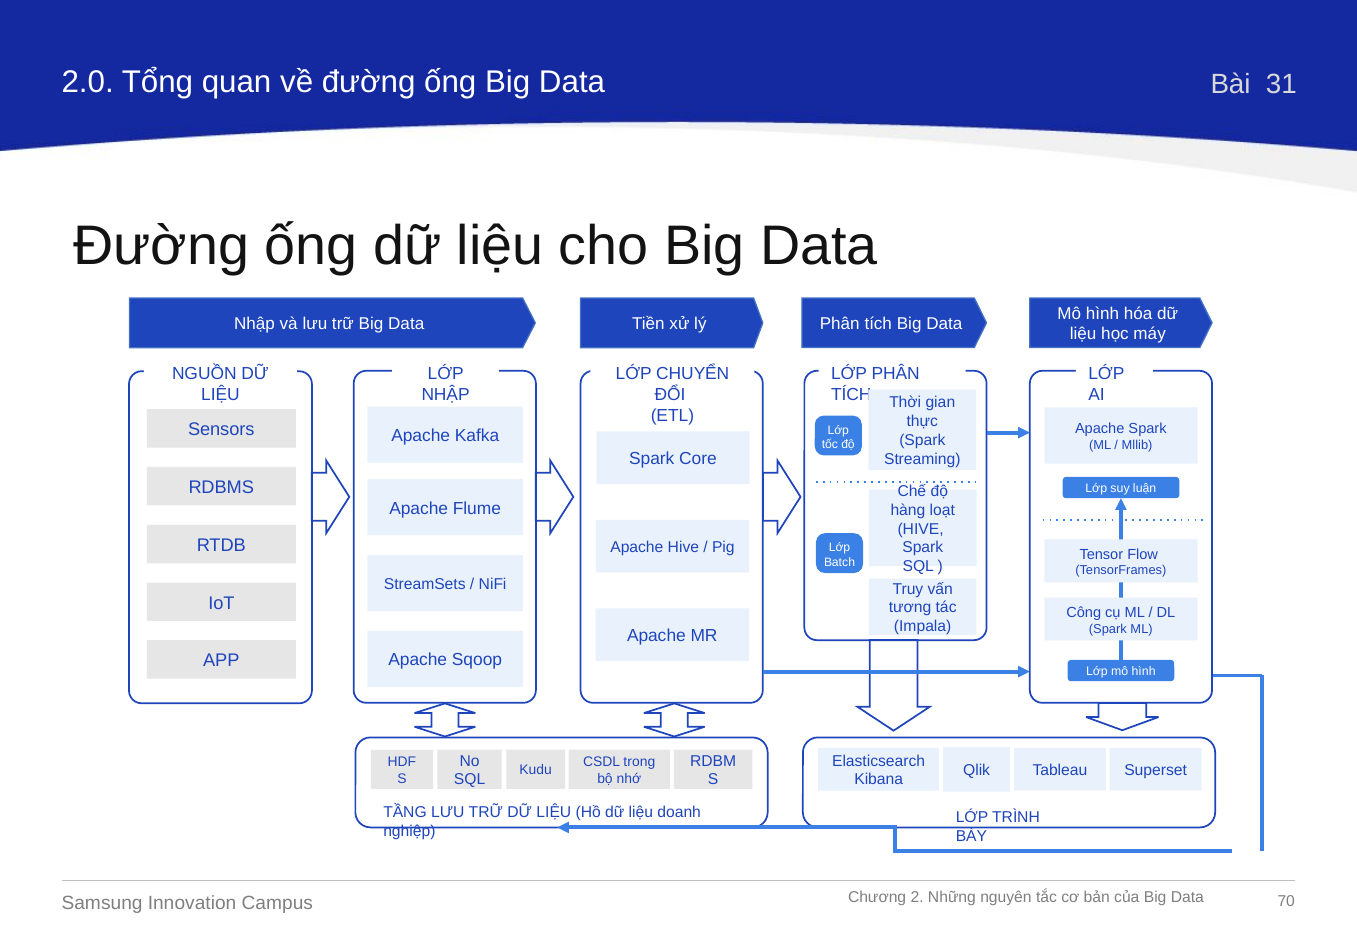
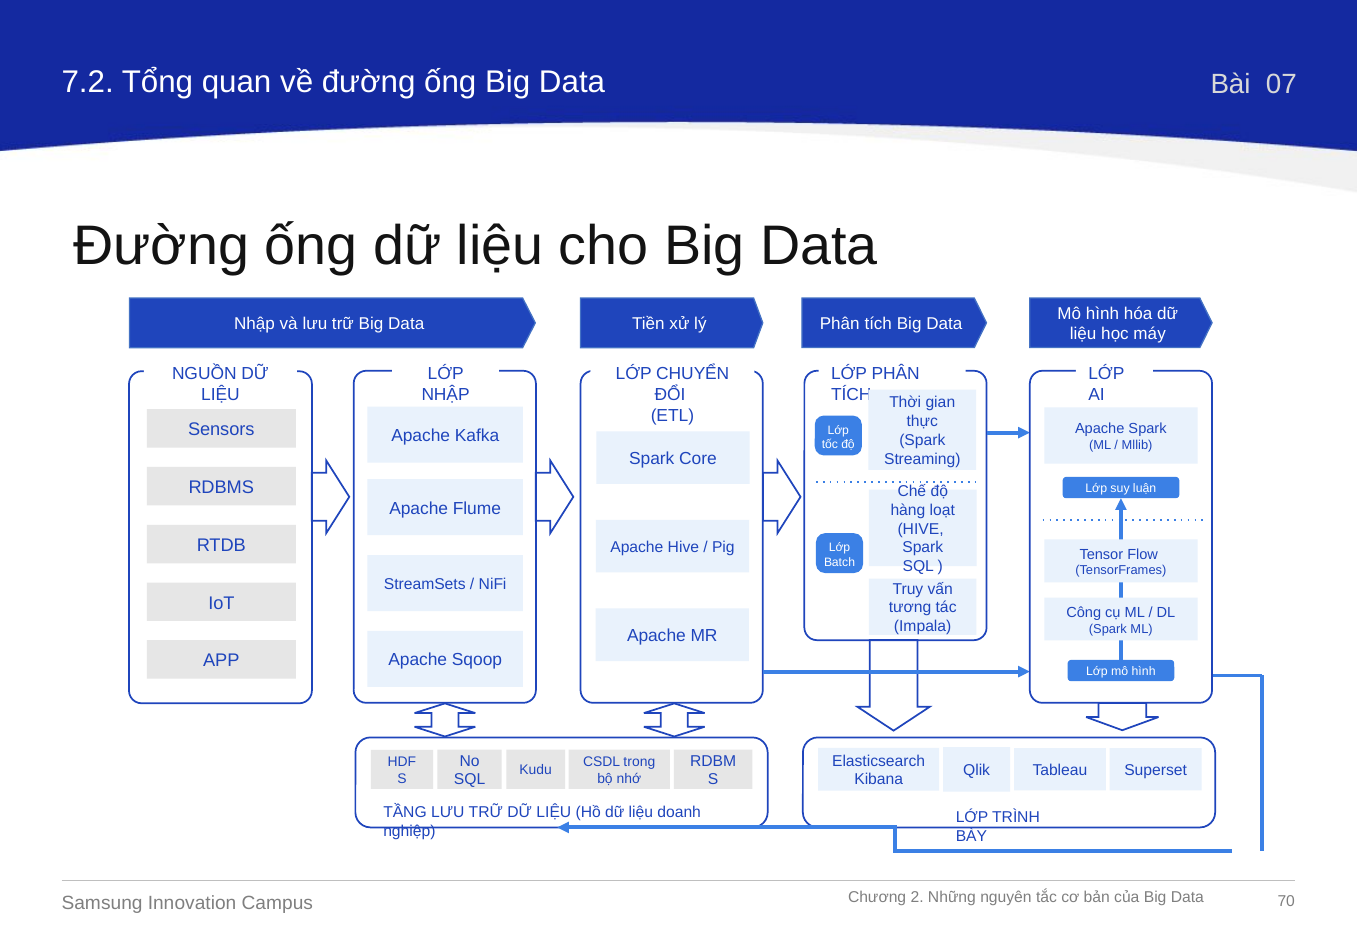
2.0: 2.0 -> 7.2 (88, 82)
31: 31 -> 07 (1281, 85)
